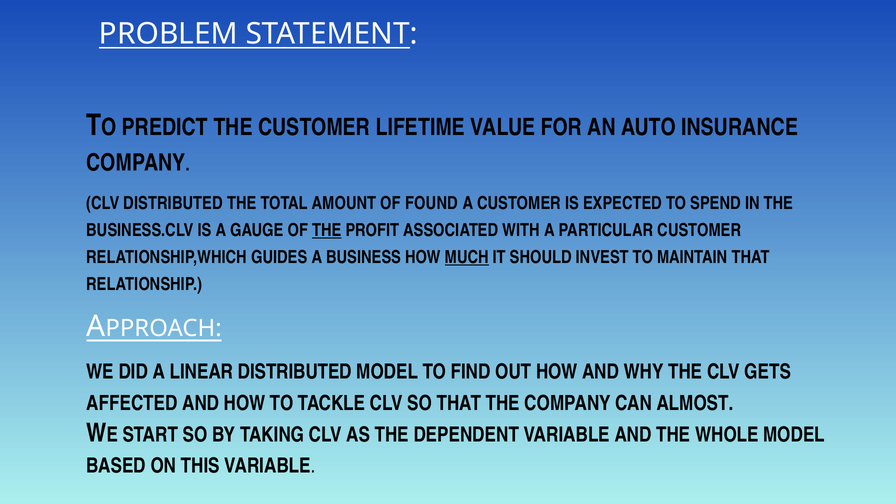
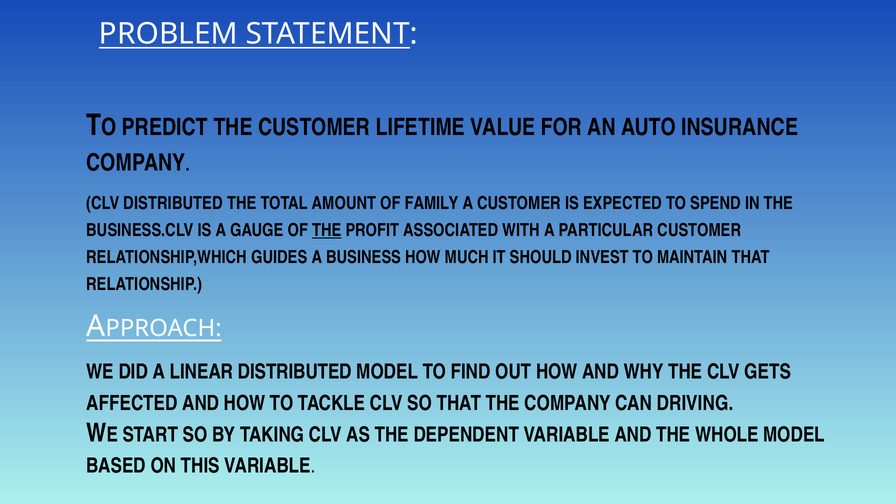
FOUND: FOUND -> FAMILY (432, 204)
MUCH underline: present -> none (467, 257)
ALMOST: ALMOST -> DRIVING (695, 403)
